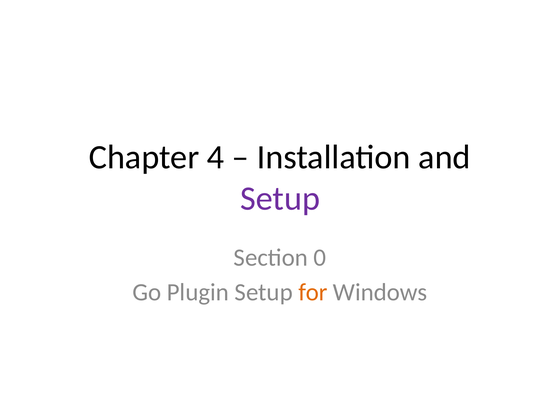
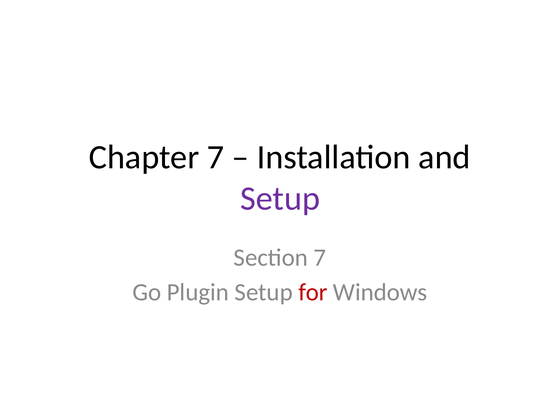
Chapter 4: 4 -> 7 (216, 157)
Section 0: 0 -> 7 (320, 257)
for colour: orange -> red (313, 292)
